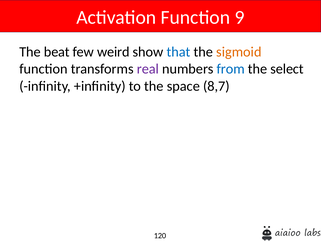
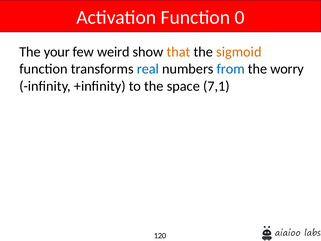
9: 9 -> 0 (239, 17)
beat: beat -> your (57, 52)
that colour: blue -> orange (179, 52)
real colour: purple -> blue (148, 69)
select: select -> worry (287, 69)
8,7: 8,7 -> 7,1 (216, 86)
